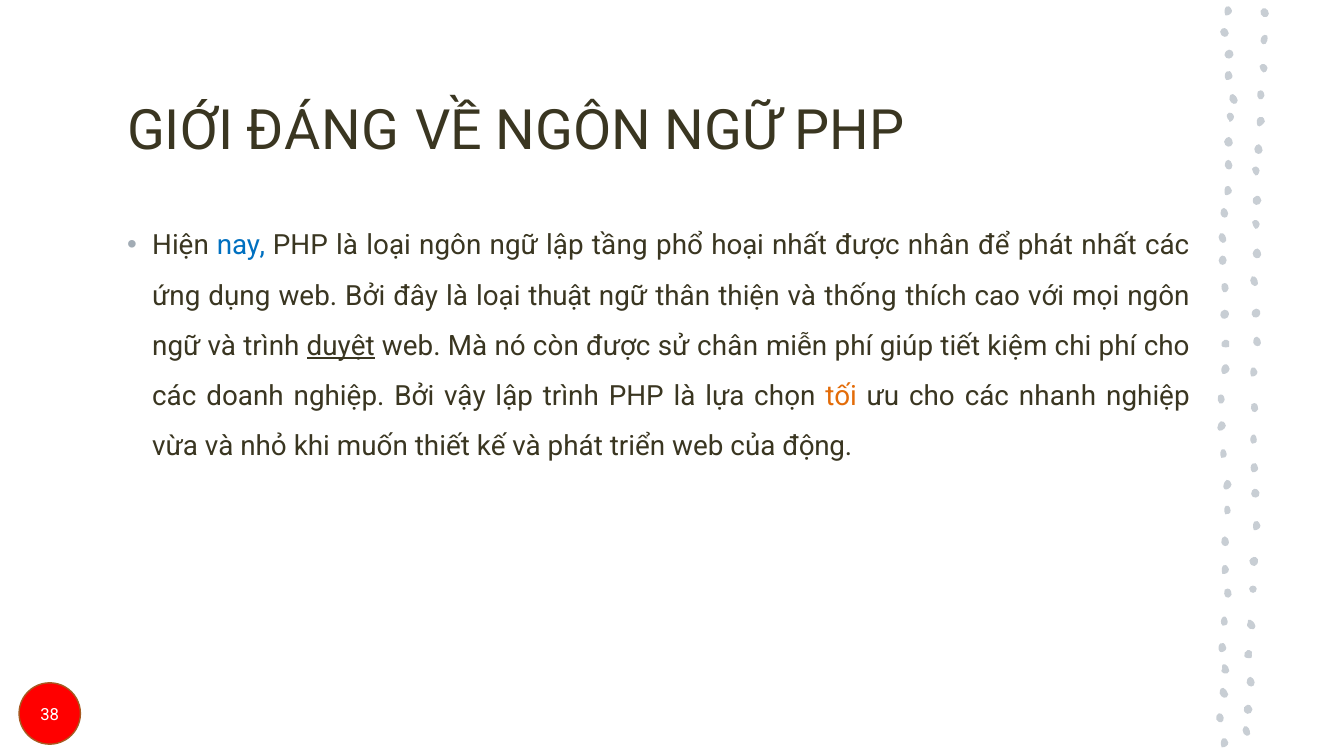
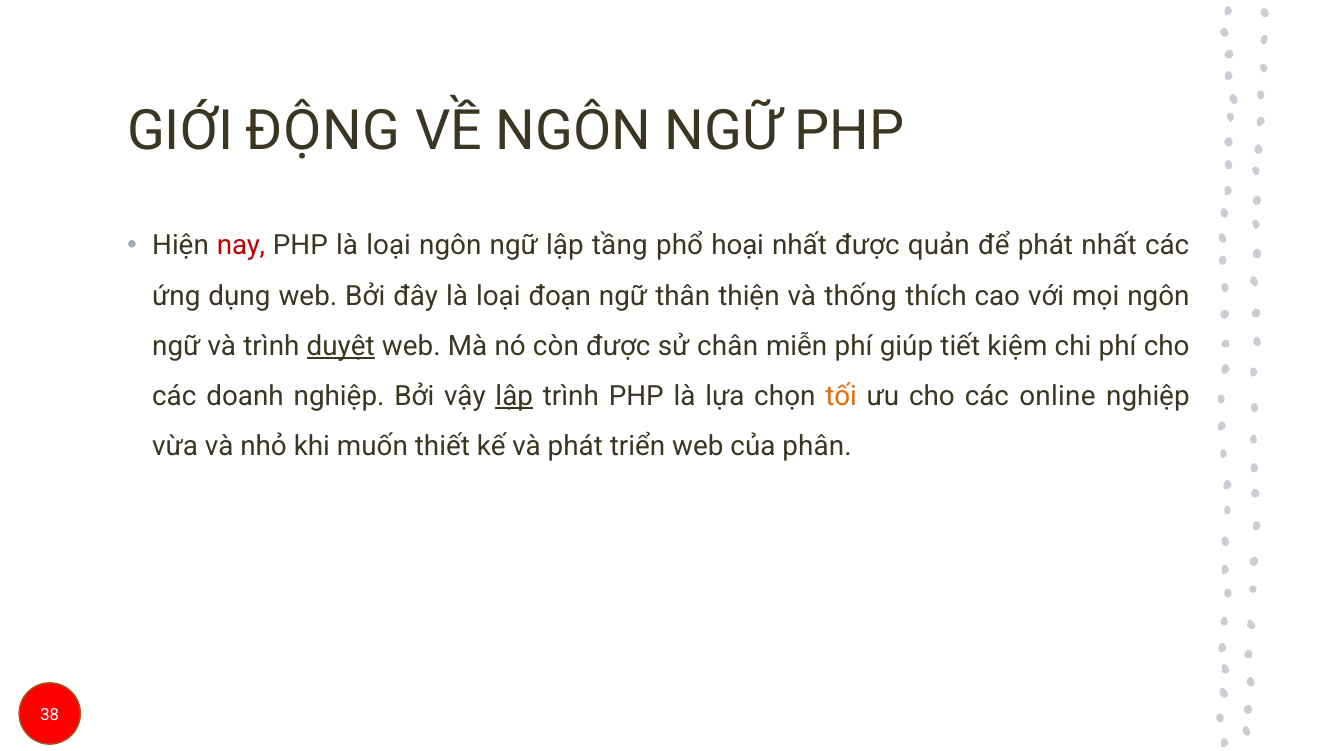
ĐÁNG: ĐÁNG -> ĐỘNG (323, 132)
nay colour: blue -> red (241, 246)
nhân: nhân -> quản (939, 246)
thuật: thuật -> đoạn (560, 296)
lập underline: none -> present (514, 396)
nhanh: nhanh -> online (1057, 396)
động: động -> phân (817, 446)
